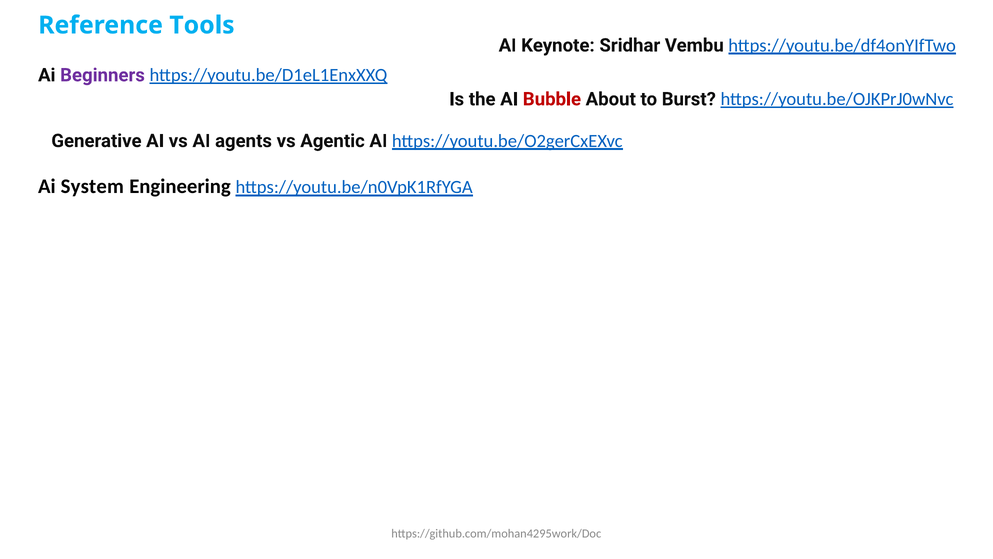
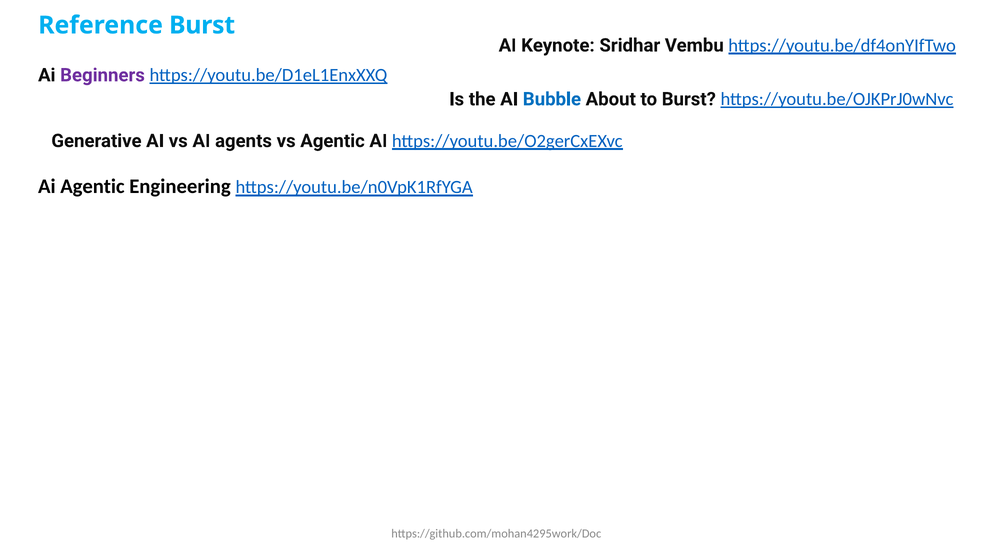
Reference Tools: Tools -> Burst (202, 25)
Bubble colour: red -> blue (552, 99)
Ai System: System -> Agentic (92, 187)
